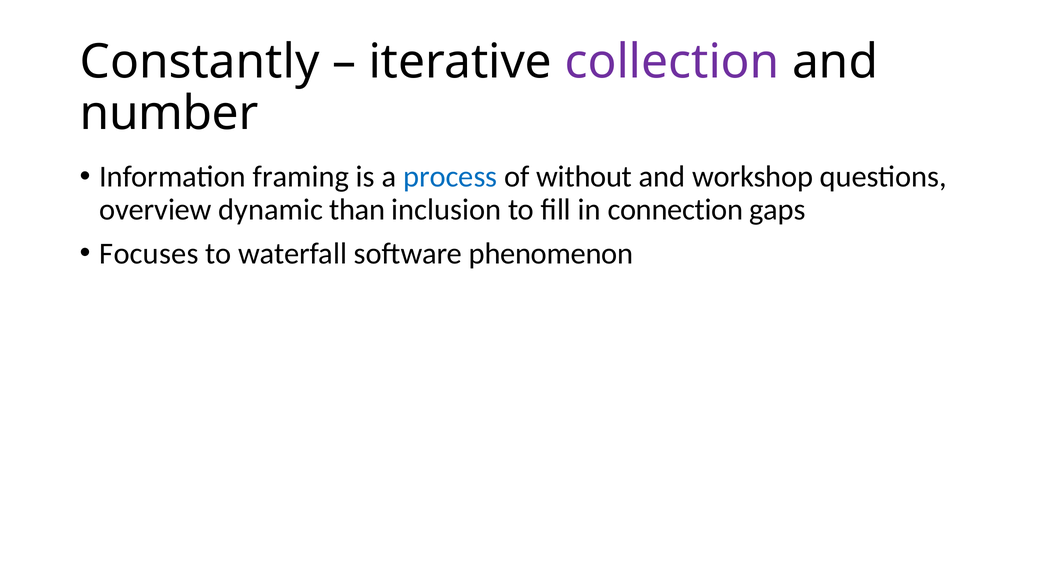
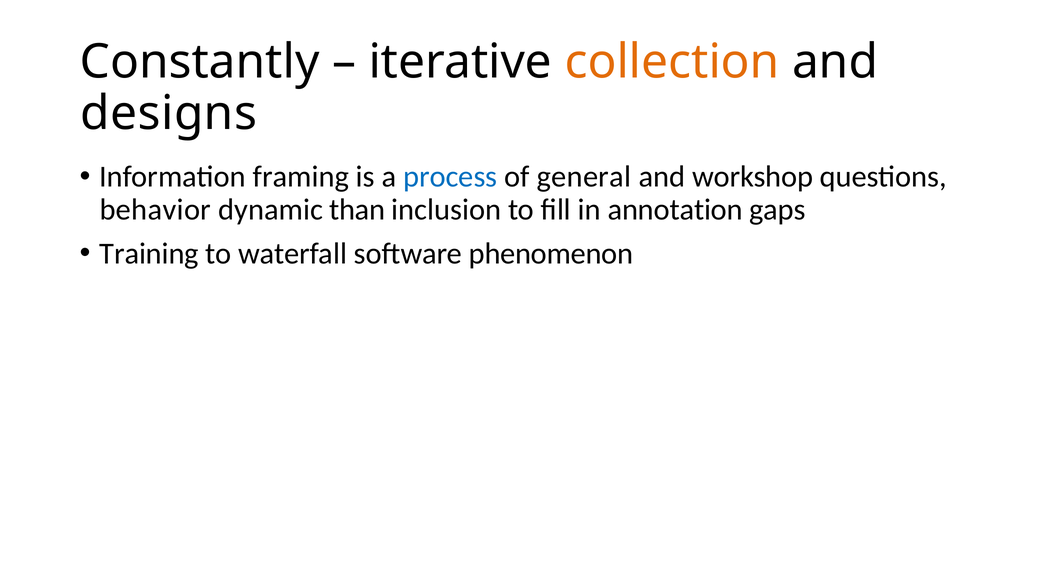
collection colour: purple -> orange (672, 62)
number: number -> designs (169, 114)
without: without -> general (584, 177)
overview: overview -> behavior (155, 210)
connection: connection -> annotation (675, 210)
Focuses: Focuses -> Training (149, 254)
